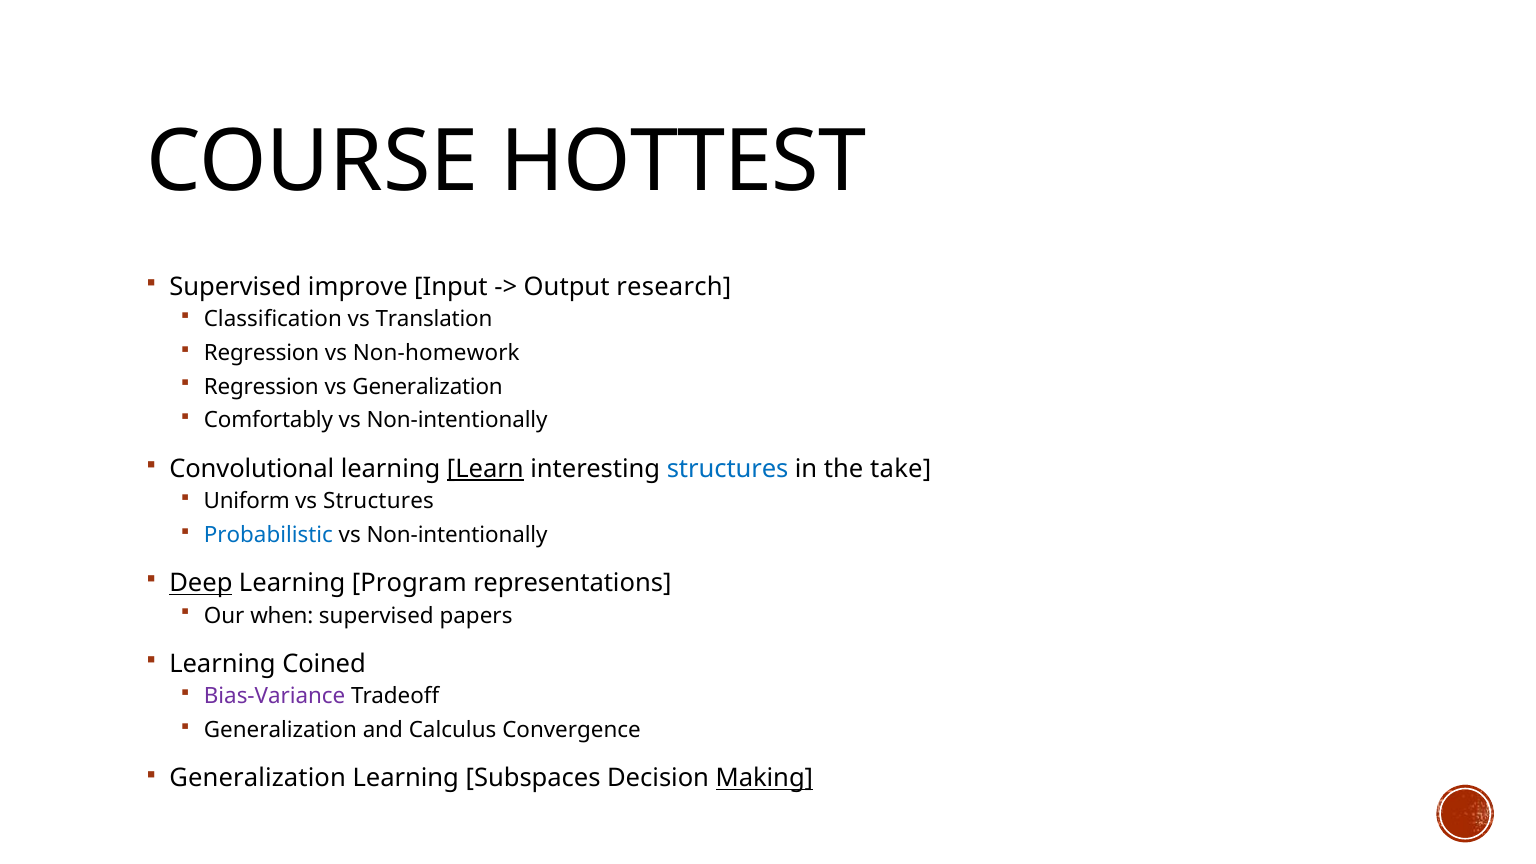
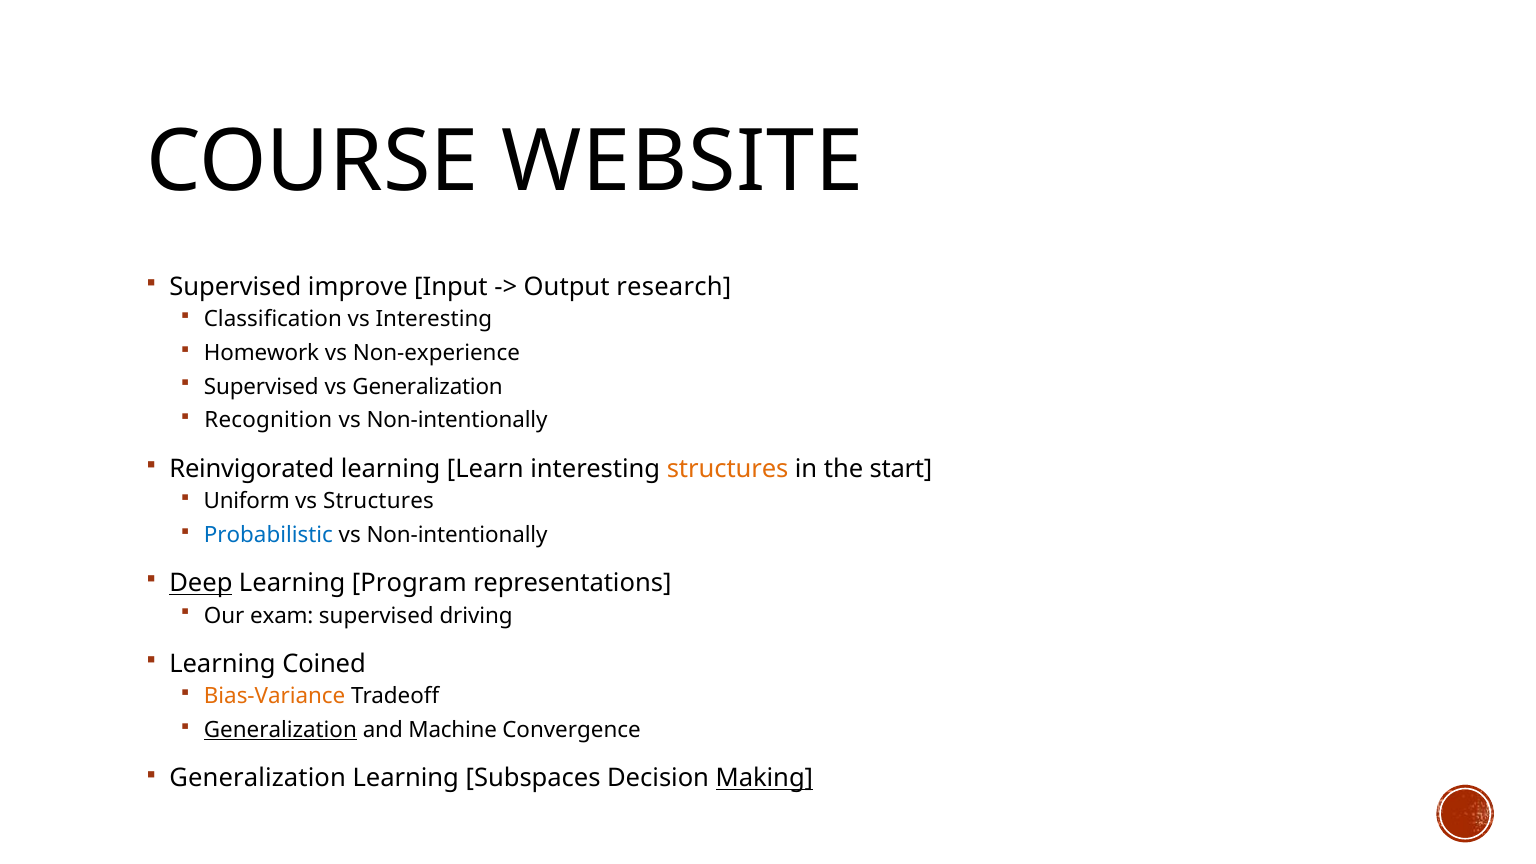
HOTTEST: HOTTEST -> WEBSITE (683, 162)
vs Translation: Translation -> Interesting (434, 319)
Regression: Regression -> Homework (262, 353)
Non-homework: Non-homework -> Non-experience (436, 353)
Regression: Regression -> Supervised (261, 387)
Comfortably: Comfortably -> Recognition (268, 421)
Convolutional: Convolutional -> Reinvigorated (252, 469)
Learn underline: present -> none (485, 469)
structures colour: blue -> orange (728, 469)
take: take -> start (901, 469)
when: when -> exam (282, 616)
papers: papers -> driving (476, 616)
Bias-Variance colour: purple -> orange (275, 696)
Generalization underline: none -> present (280, 730)
Calculus: Calculus -> Machine (453, 730)
